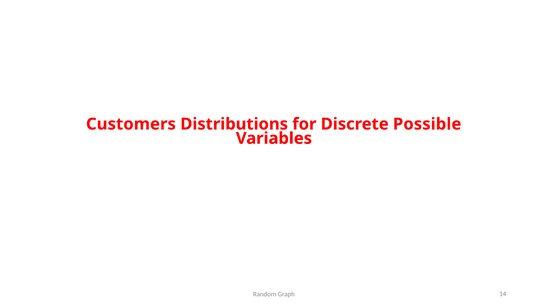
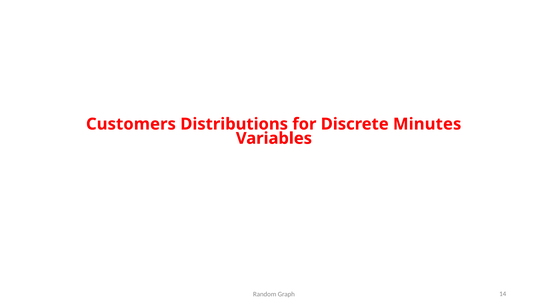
Possible: Possible -> Minutes (427, 124)
